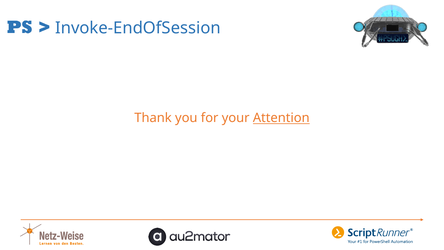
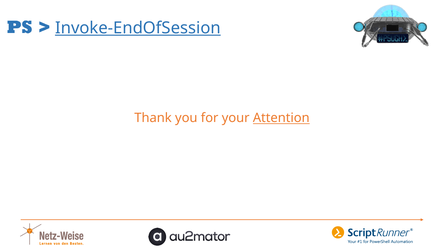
Invoke-EndOfSession underline: none -> present (138, 28)
